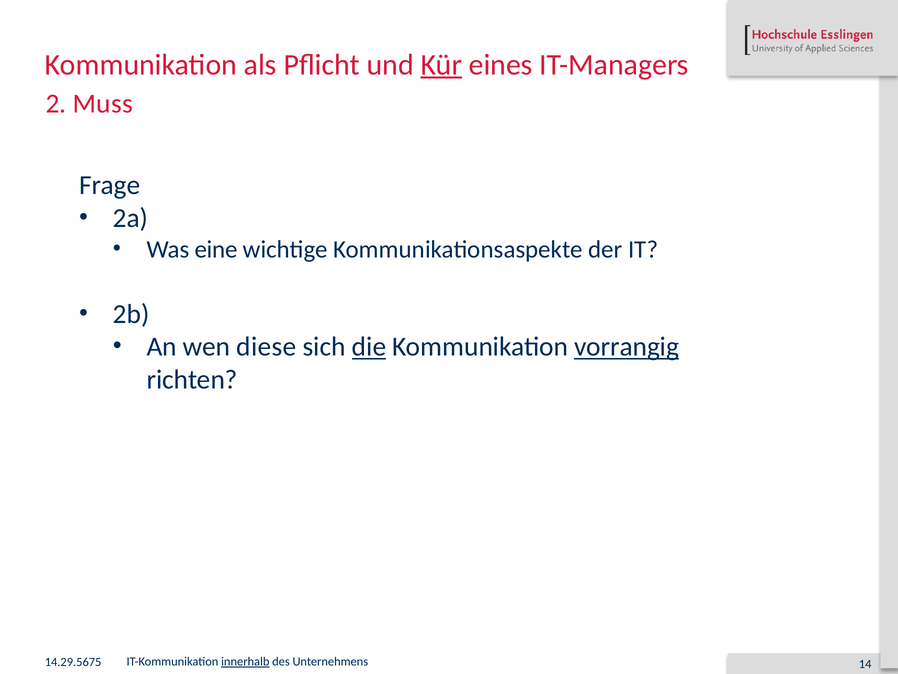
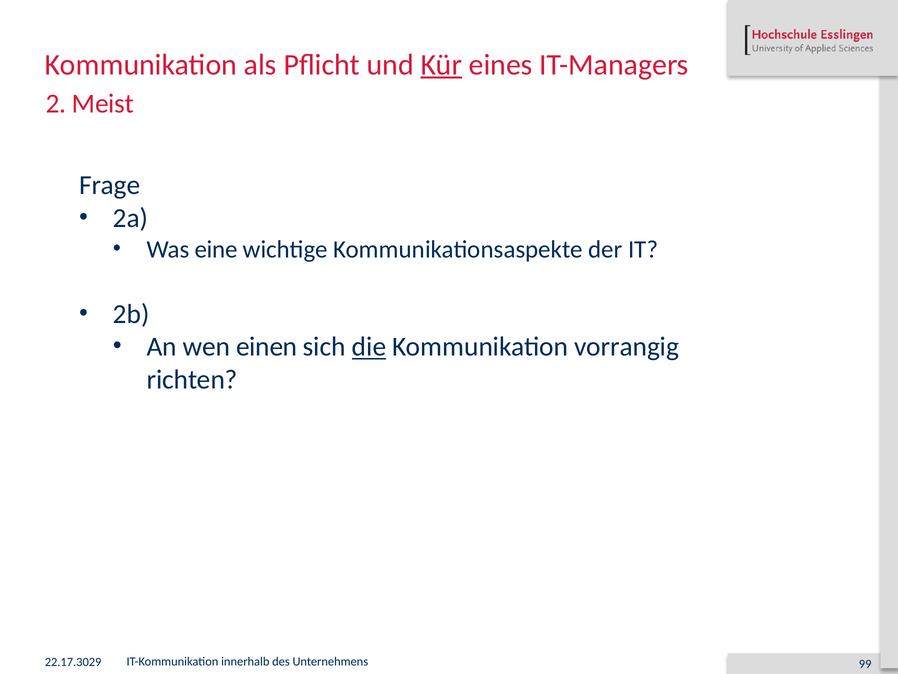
Muss: Muss -> Meist (103, 104)
diese: diese -> einen (267, 347)
vorrangig underline: present -> none (627, 347)
14.29.5675: 14.29.5675 -> 22.17.3029 (73, 662)
innerhalb underline: present -> none (245, 661)
14: 14 -> 99 (865, 663)
